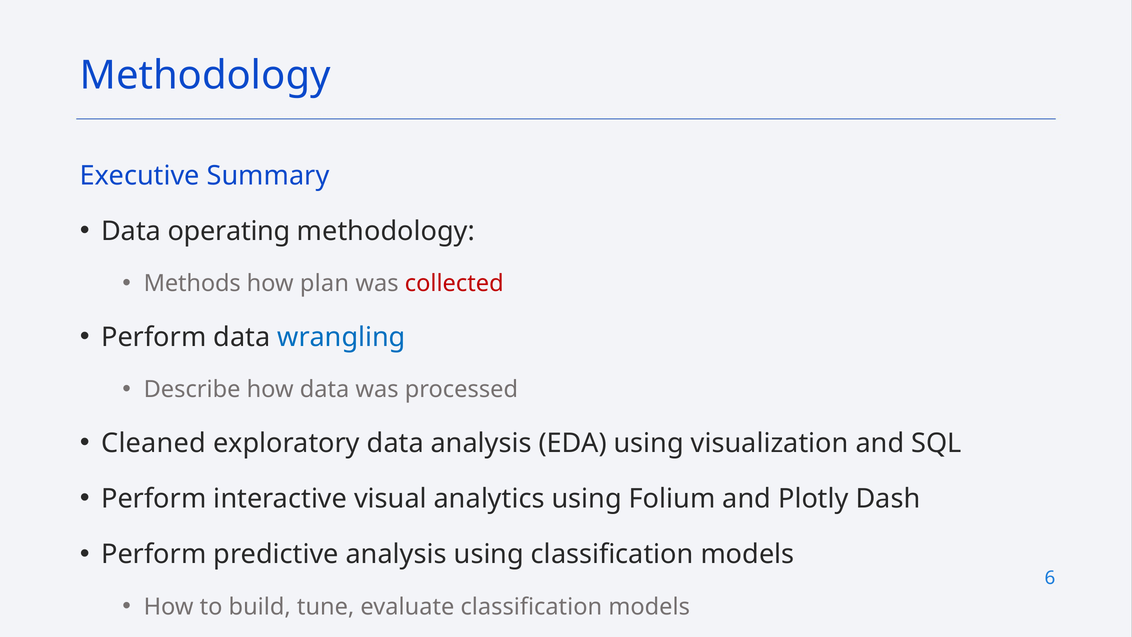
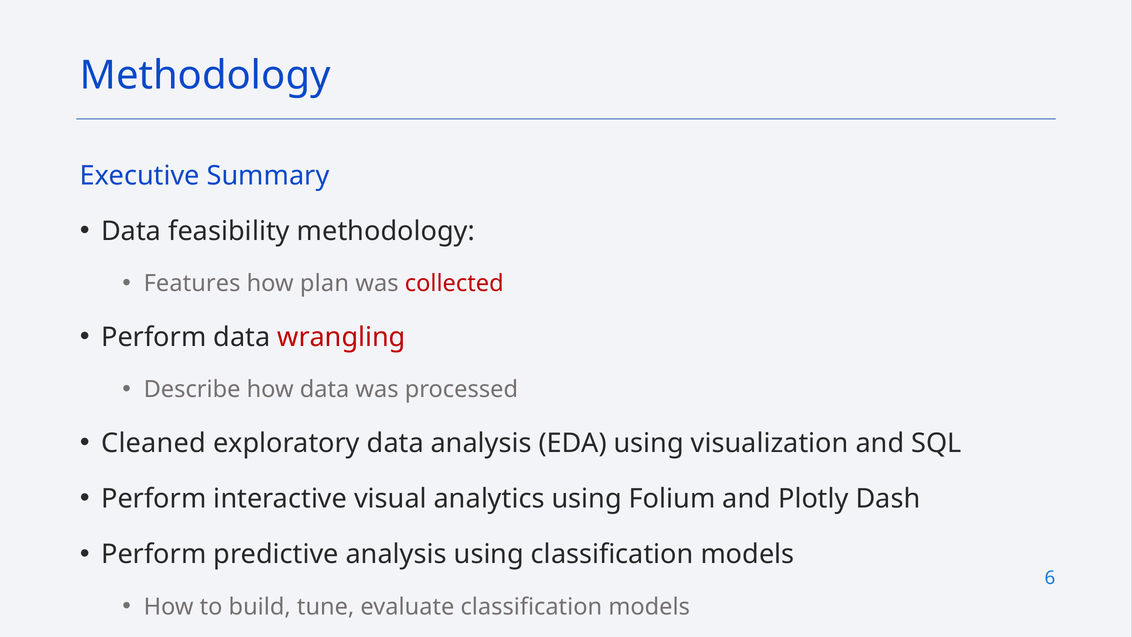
operating: operating -> feasibility (229, 231)
Methods: Methods -> Features (192, 284)
wrangling colour: blue -> red (341, 337)
